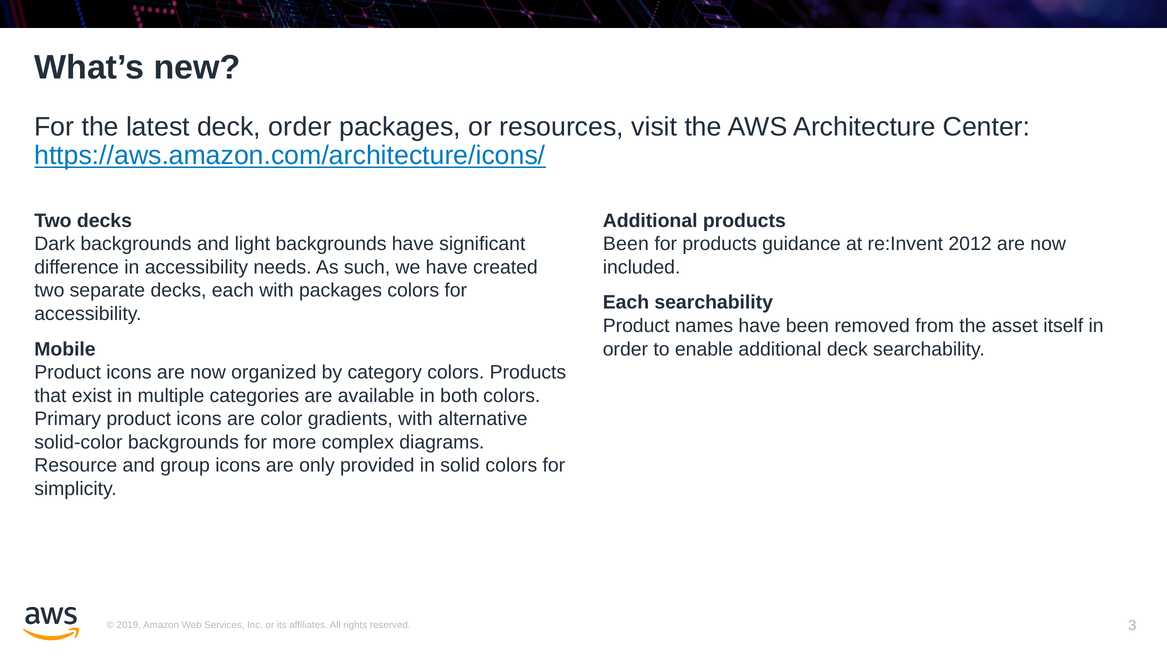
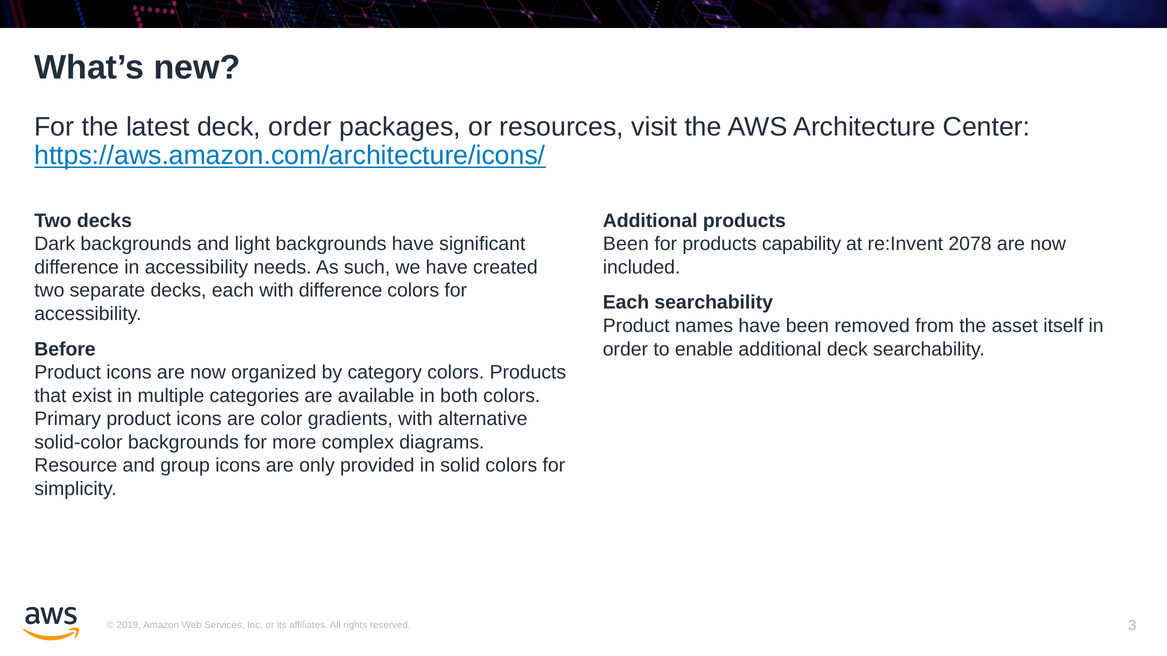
guidance: guidance -> capability (802, 244)
2012: 2012 -> 2078 (970, 244)
with packages: packages -> difference (341, 291)
Mobile: Mobile -> Before (65, 349)
